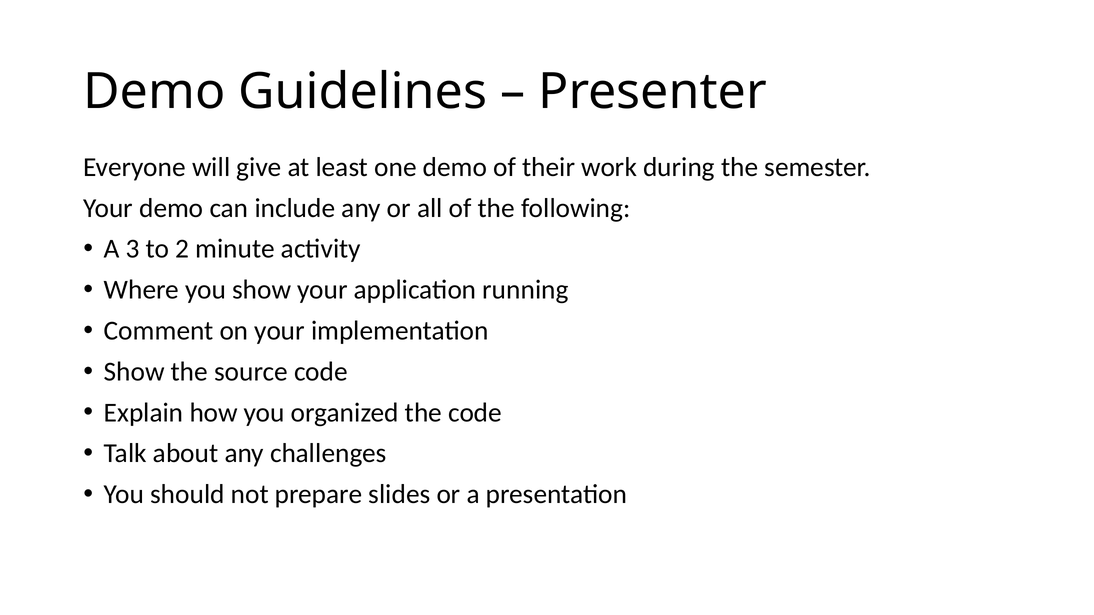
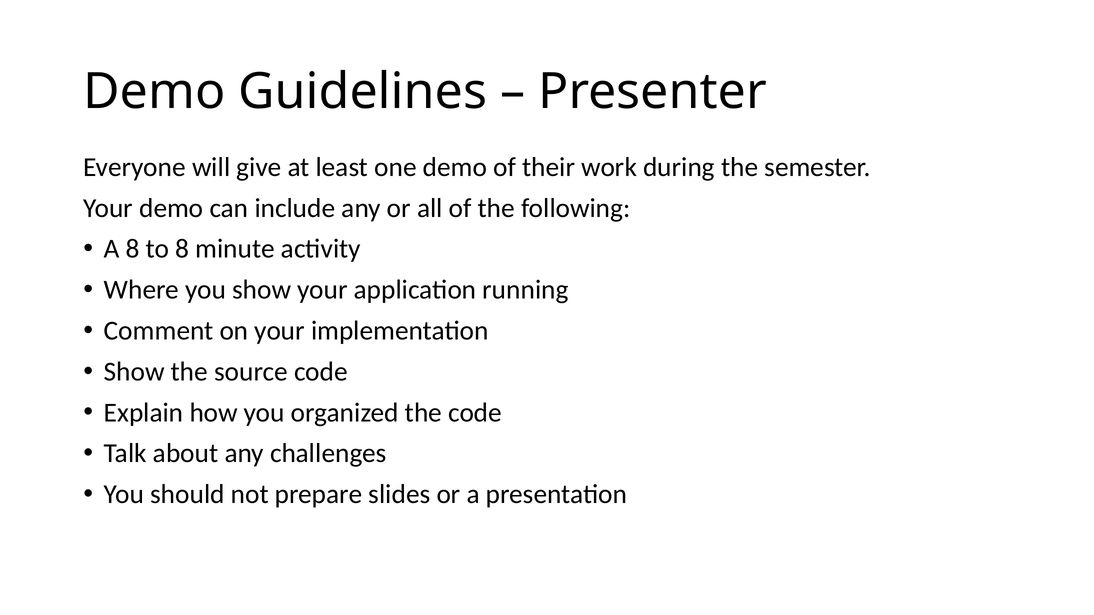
A 3: 3 -> 8 (133, 249)
to 2: 2 -> 8 (182, 249)
